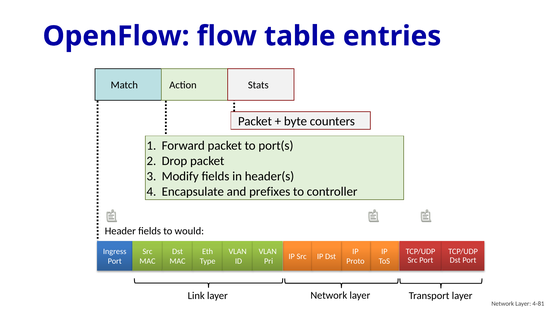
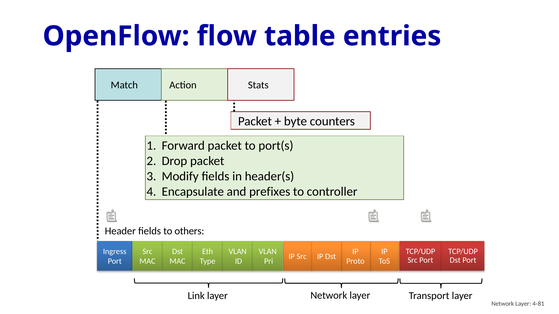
would: would -> others (189, 231)
